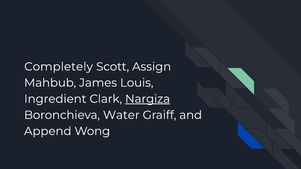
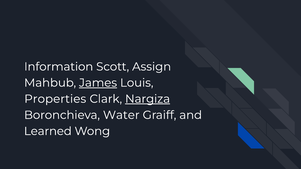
Completely: Completely -> Information (59, 67)
James underline: none -> present (98, 83)
Ingredient: Ingredient -> Properties (55, 99)
Append: Append -> Learned (48, 131)
